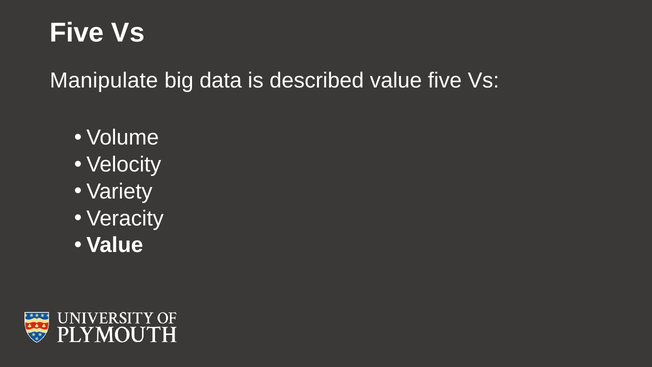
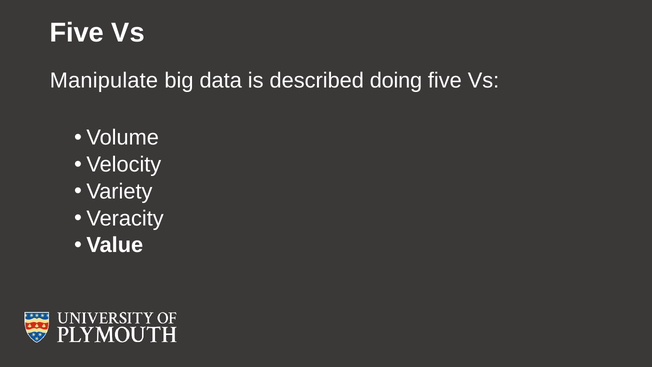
described value: value -> doing (396, 80)
